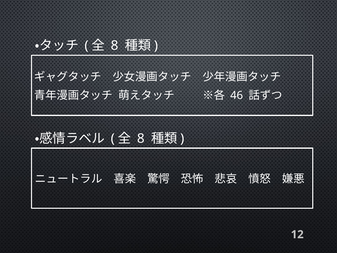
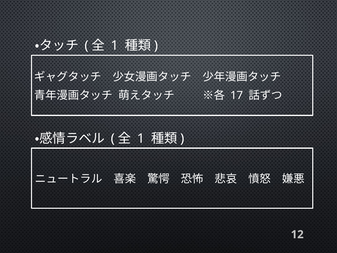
8: 8 -> 1 (115, 46)
46: 46 -> 17 (237, 95)
8: 8 -> 1 (141, 138)
